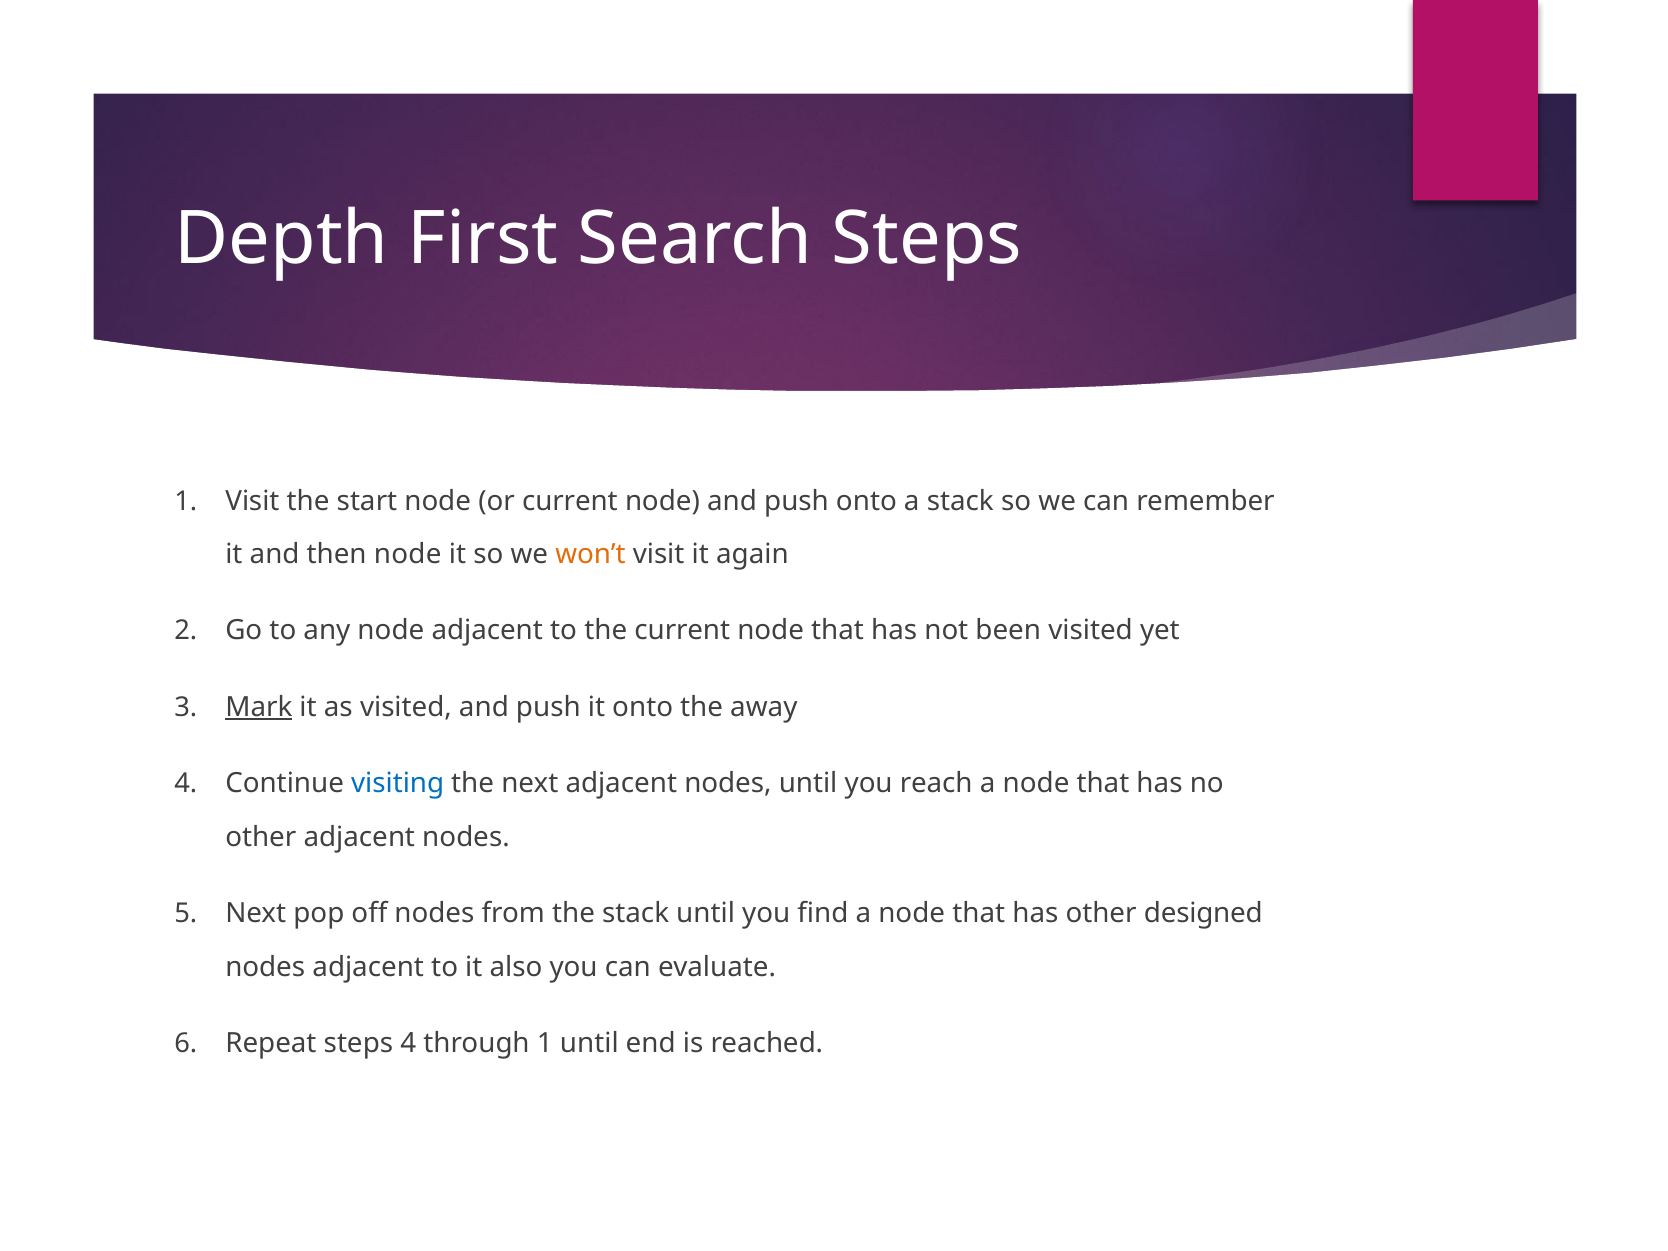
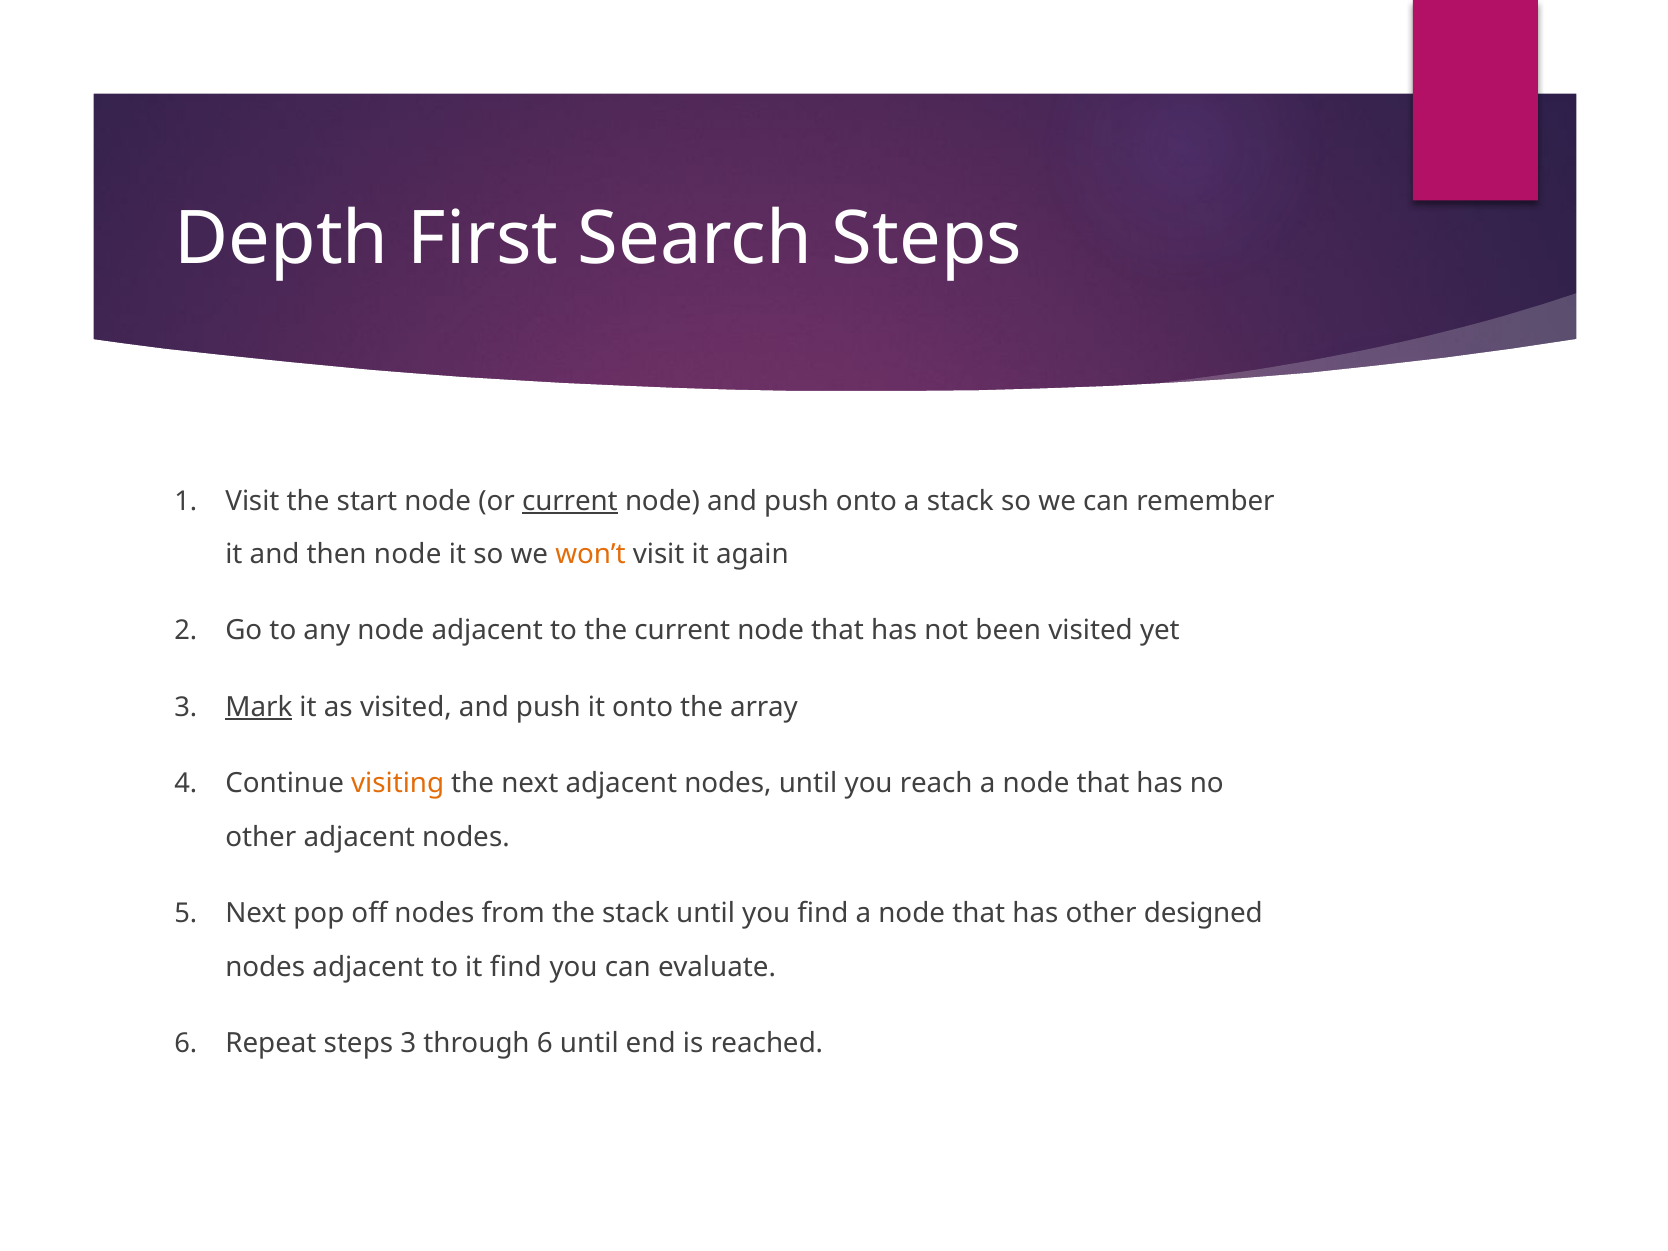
current underline: none -> present (570, 501)
away: away -> array (764, 707)
visiting colour: blue -> orange (398, 784)
it also: also -> find (516, 967)
steps 4: 4 -> 3 (408, 1043)
through 1: 1 -> 6 (545, 1043)
